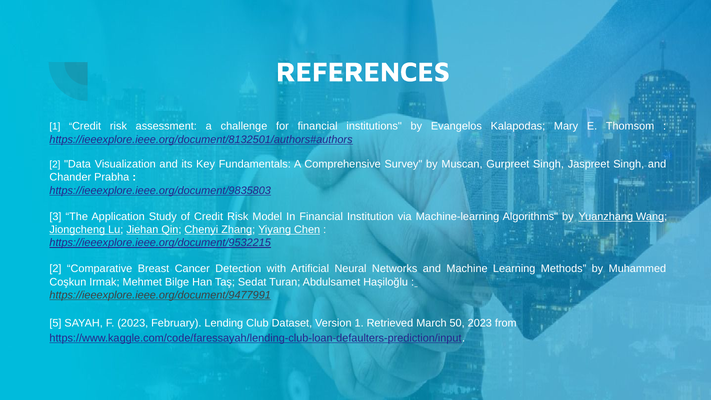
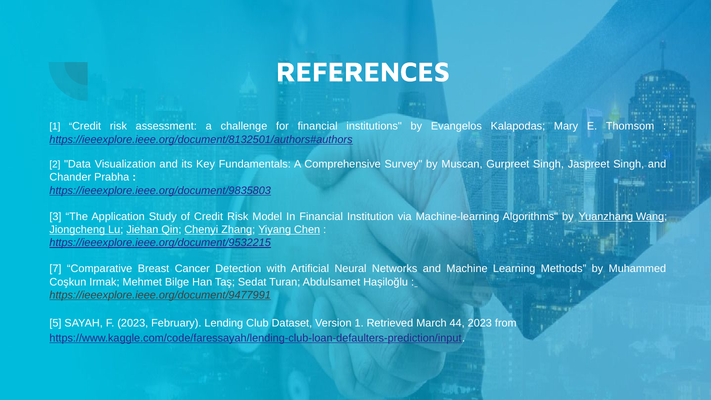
2: 2 -> 7 (55, 269)
50: 50 -> 44 (457, 323)
